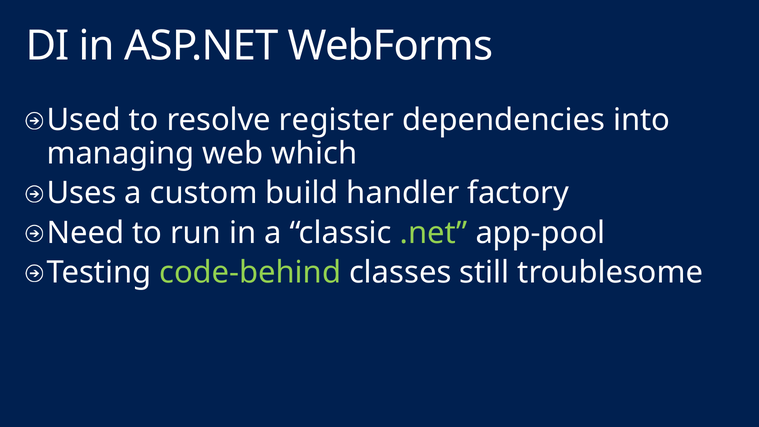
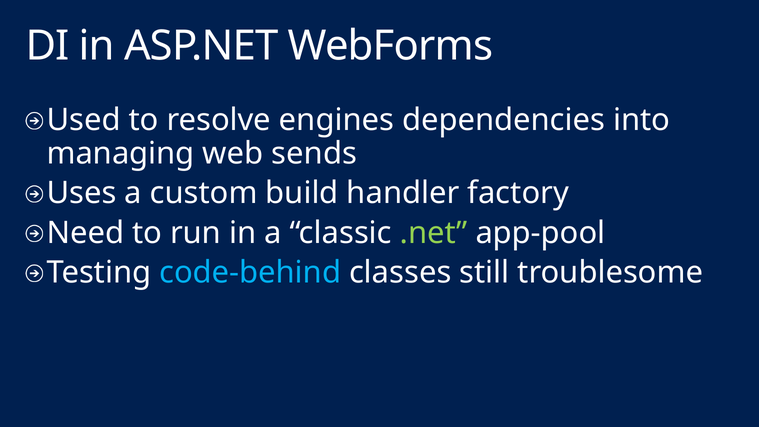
register: register -> engines (336, 120)
which: which -> sends (314, 153)
code-behind colour: light green -> light blue (250, 272)
